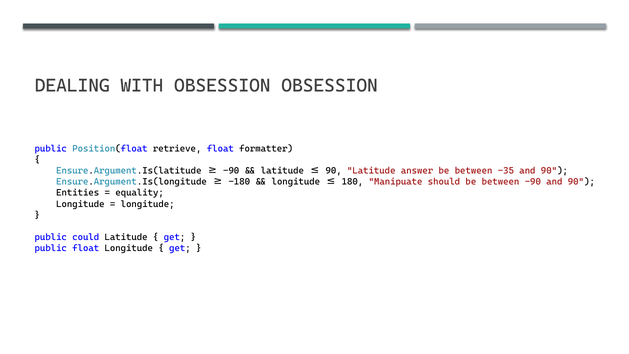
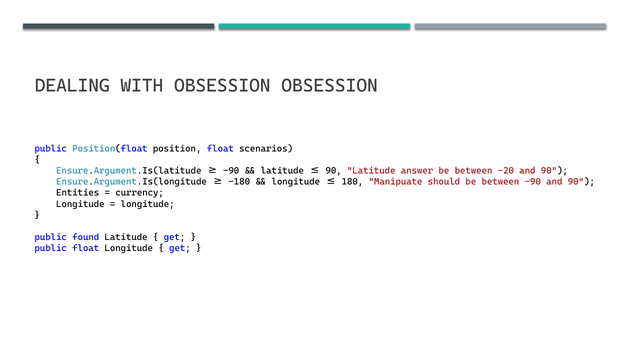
retrieve: retrieve -> position (177, 149)
formatter: formatter -> scenarios (266, 149)
-35: -35 -> -20 (506, 171)
equality: equality -> currency (140, 193)
could: could -> found (86, 237)
